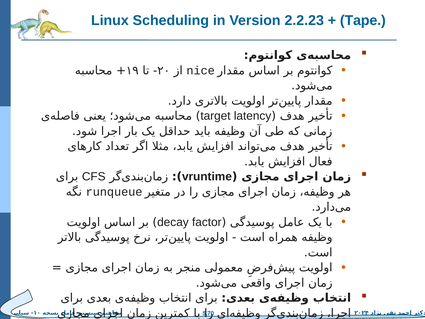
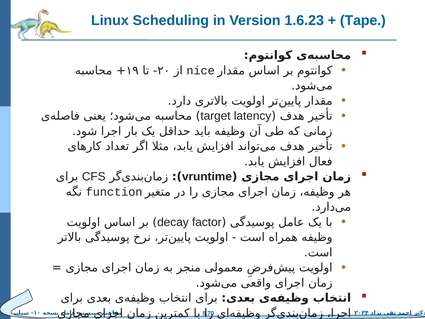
2.2.23: 2.2.23 -> 1.6.23 (304, 20)
runqueue: runqueue -> function (114, 192)
